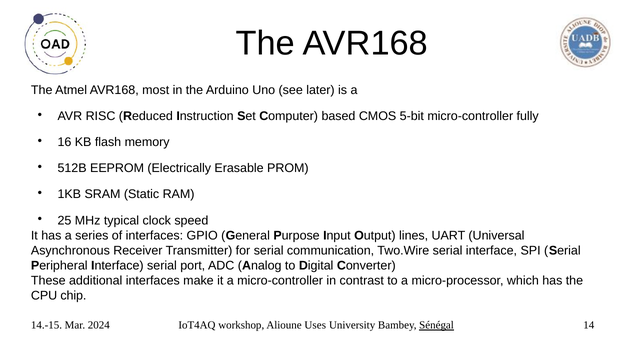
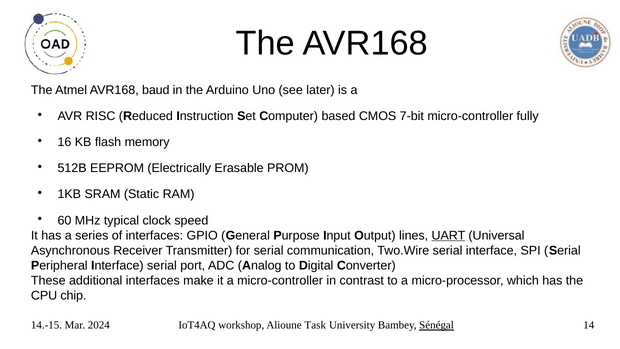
most: most -> baud (156, 90)
5-bit: 5-bit -> 7-bit (412, 116)
25: 25 -> 60 (64, 220)
UART underline: none -> present (448, 235)
Uses: Uses -> Task (315, 325)
